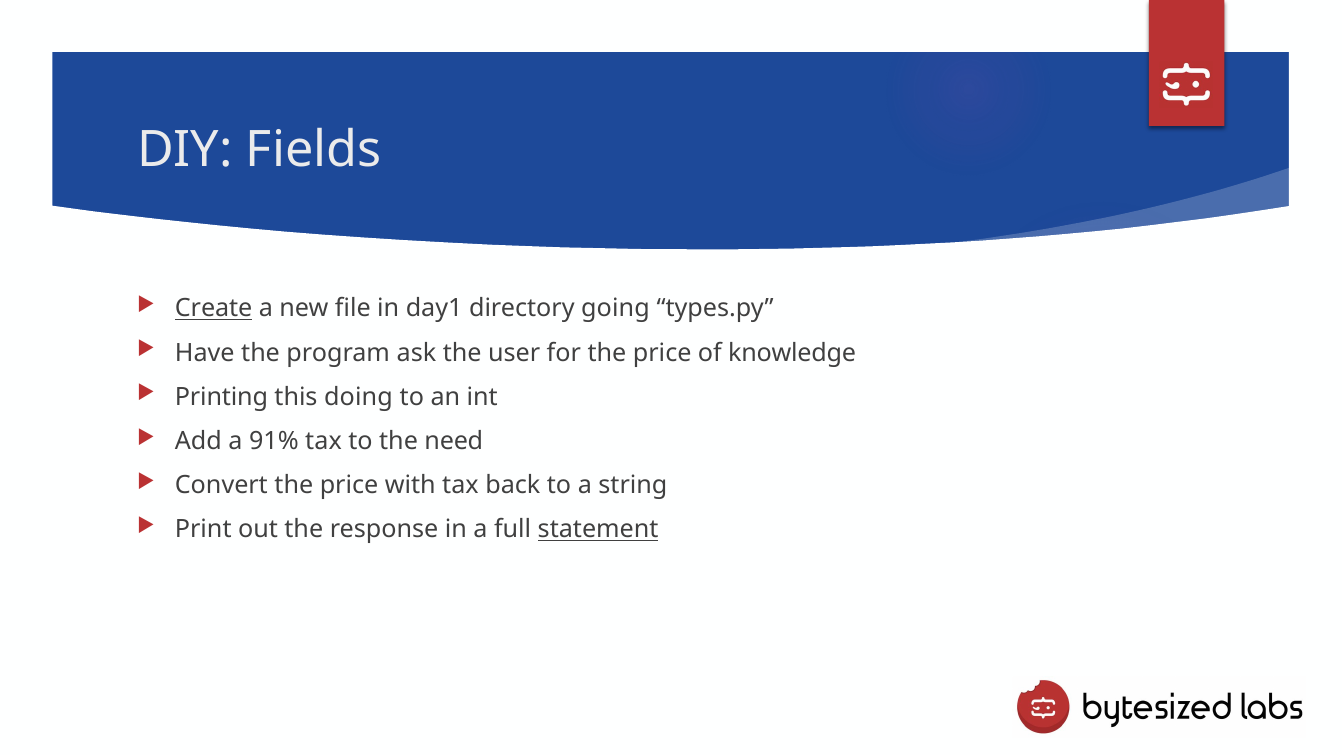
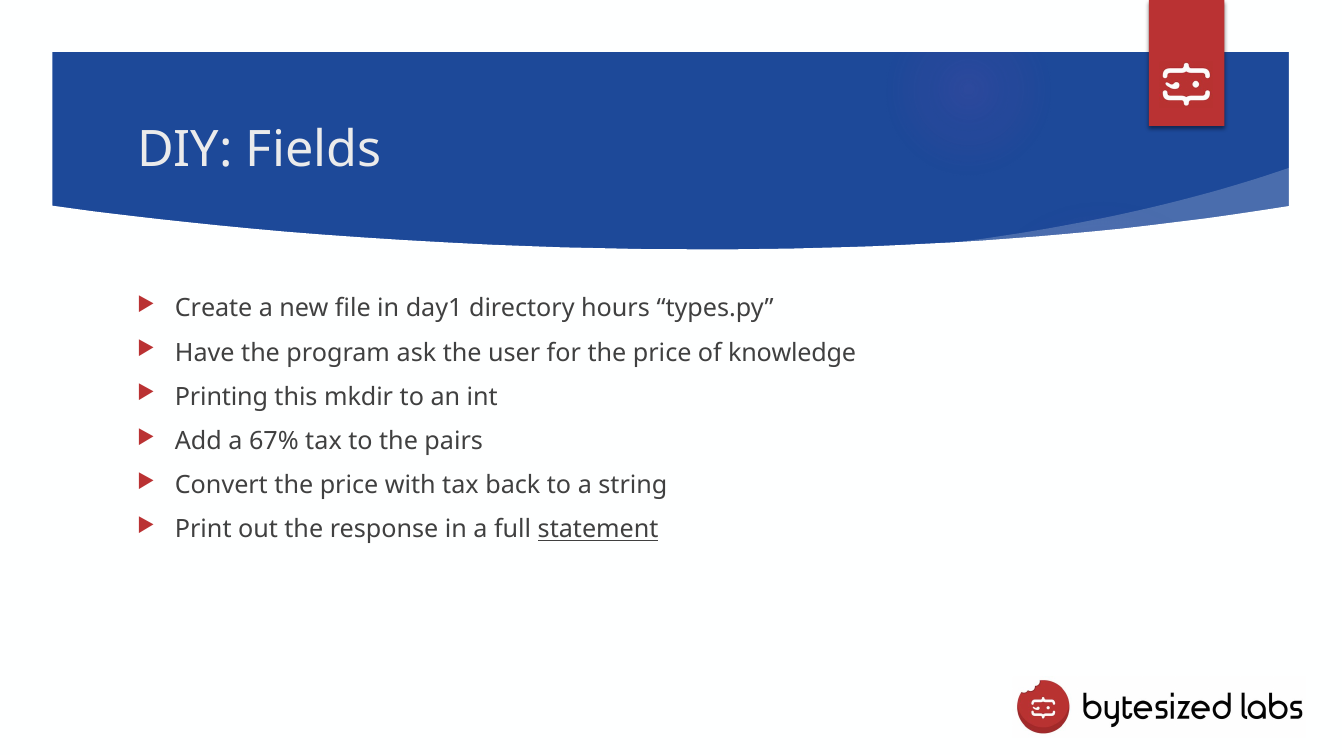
Create underline: present -> none (214, 308)
going: going -> hours (615, 308)
doing: doing -> mkdir (359, 397)
91%: 91% -> 67% (274, 441)
need: need -> pairs (454, 441)
